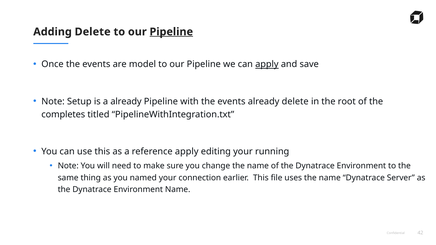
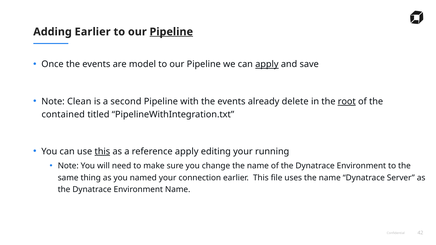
Adding Delete: Delete -> Earlier (93, 32)
Setup: Setup -> Clean (79, 101)
a already: already -> second (126, 101)
root underline: none -> present (347, 101)
completes: completes -> contained (63, 115)
this underline: none -> present (102, 152)
